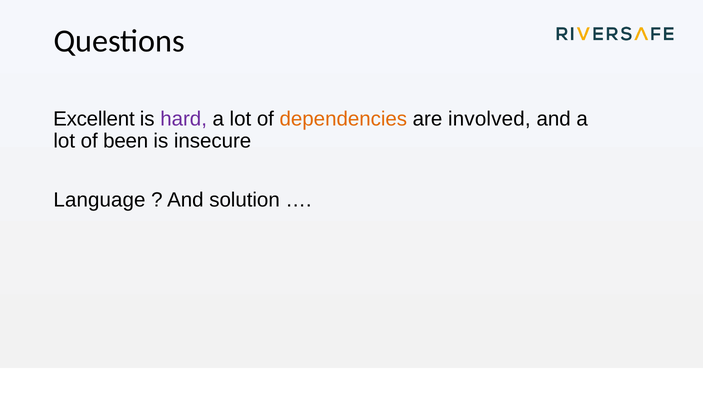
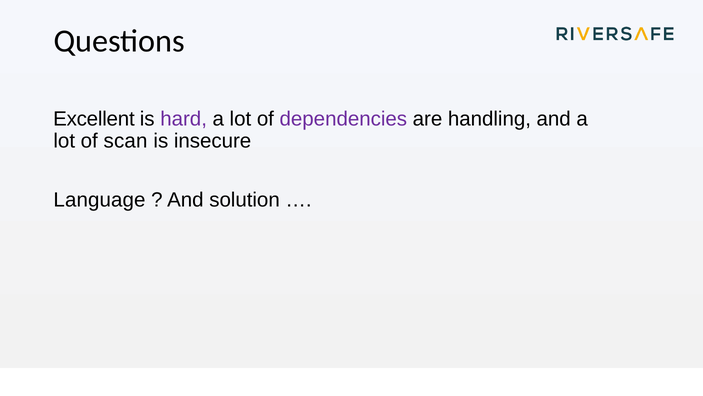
dependencies colour: orange -> purple (343, 119)
involved: involved -> handling (489, 119)
been: been -> scan (126, 141)
